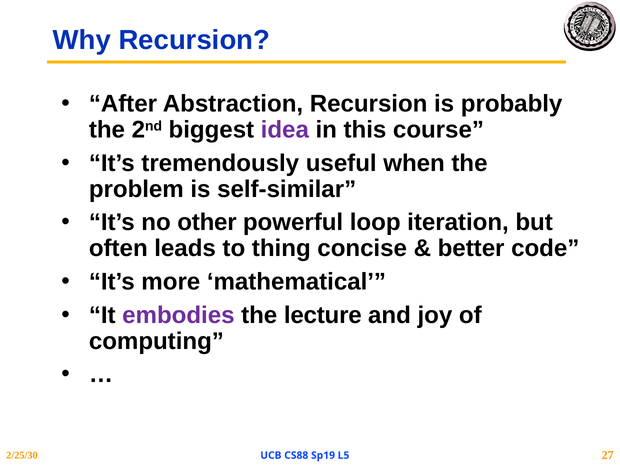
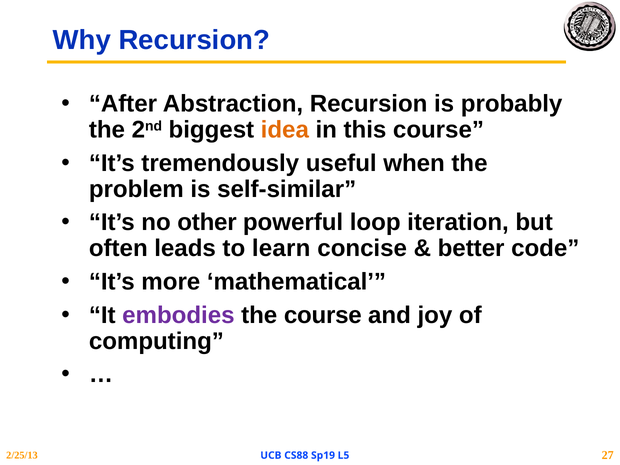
idea colour: purple -> orange (285, 130)
thing: thing -> learn (281, 249)
the lecture: lecture -> course (323, 315)
2/25/30: 2/25/30 -> 2/25/13 (22, 455)
